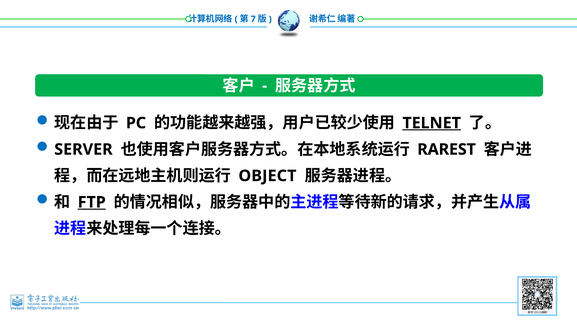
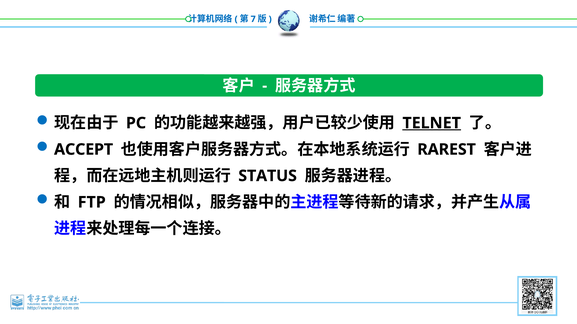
SERVER: SERVER -> ACCEPT (84, 150)
OBJECT: OBJECT -> STATUS (268, 176)
FTP underline: present -> none (92, 203)
